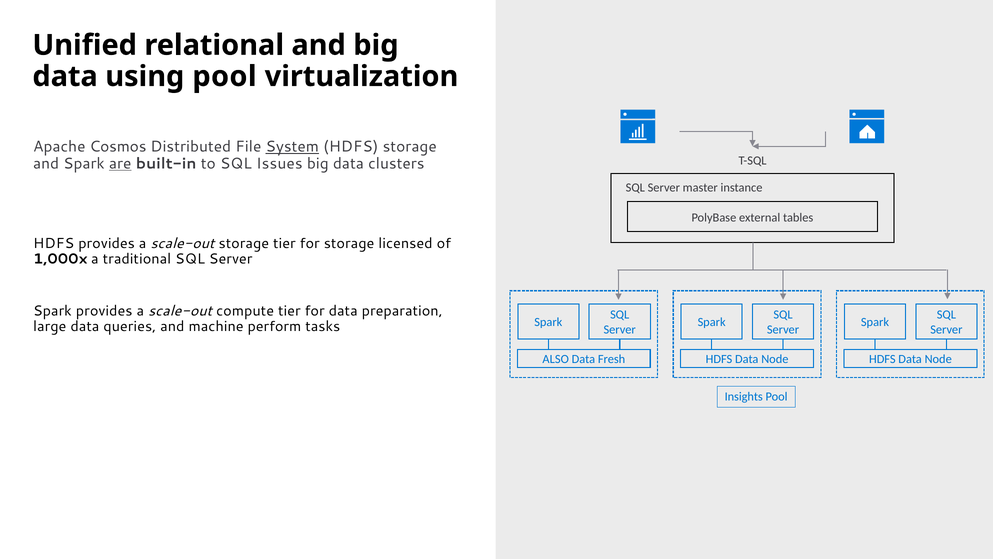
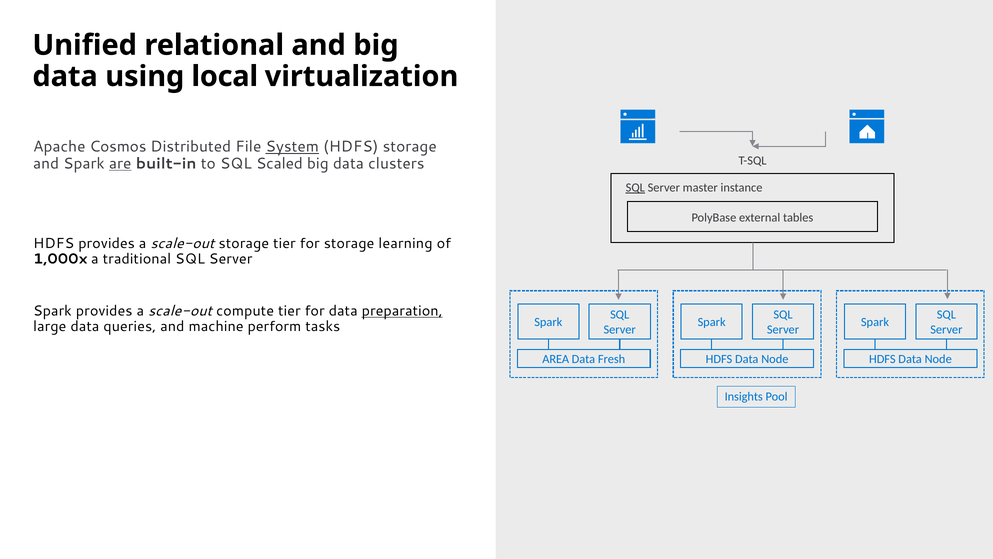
using pool: pool -> local (225, 76)
Issues: Issues -> Scaled (279, 163)
SQL underline: none -> present (635, 187)
licensed: licensed -> learning (405, 243)
preparation underline: none -> present (402, 311)
ALSO: ALSO -> AREA (556, 359)
